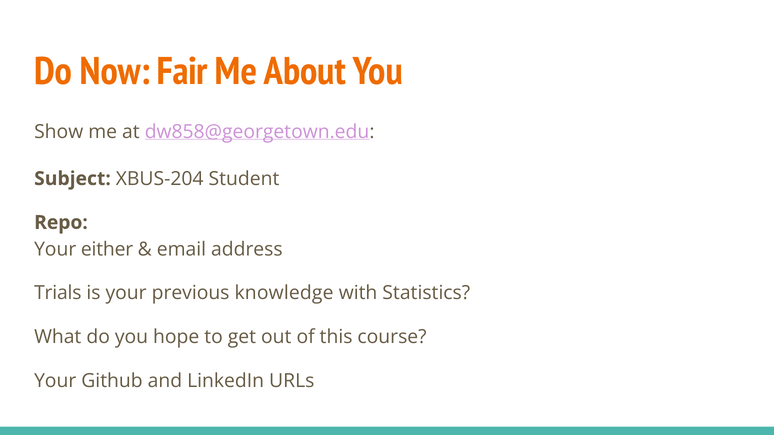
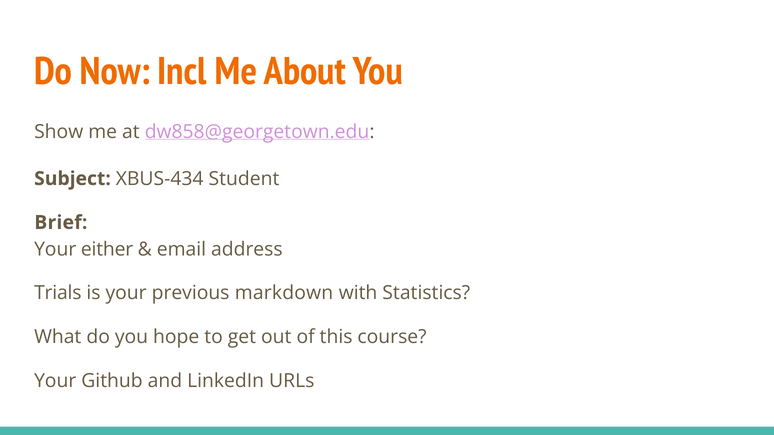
Fair: Fair -> Incl (182, 71)
XBUS-204: XBUS-204 -> XBUS-434 (160, 179)
Repo: Repo -> Brief (61, 223)
knowledge: knowledge -> markdown (284, 293)
